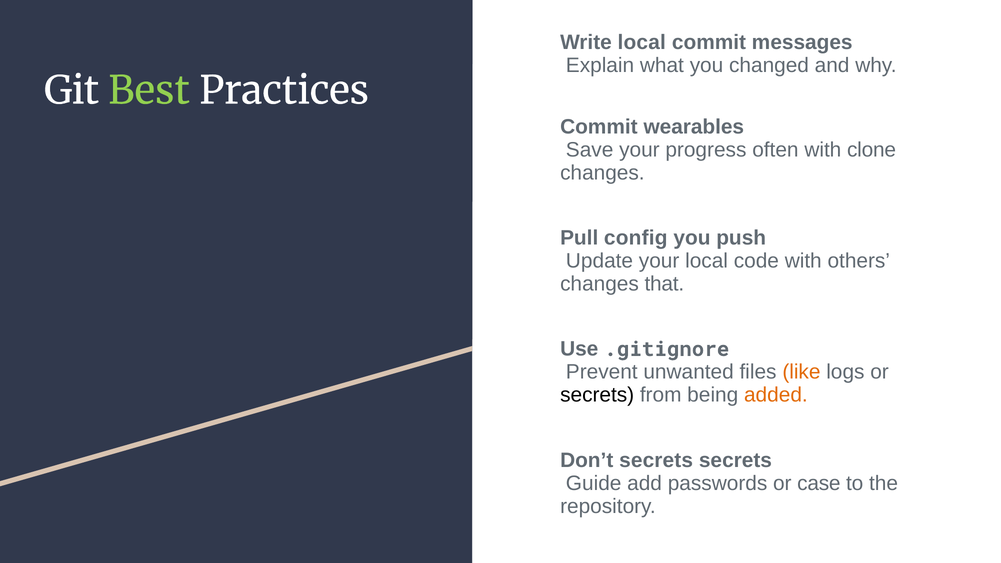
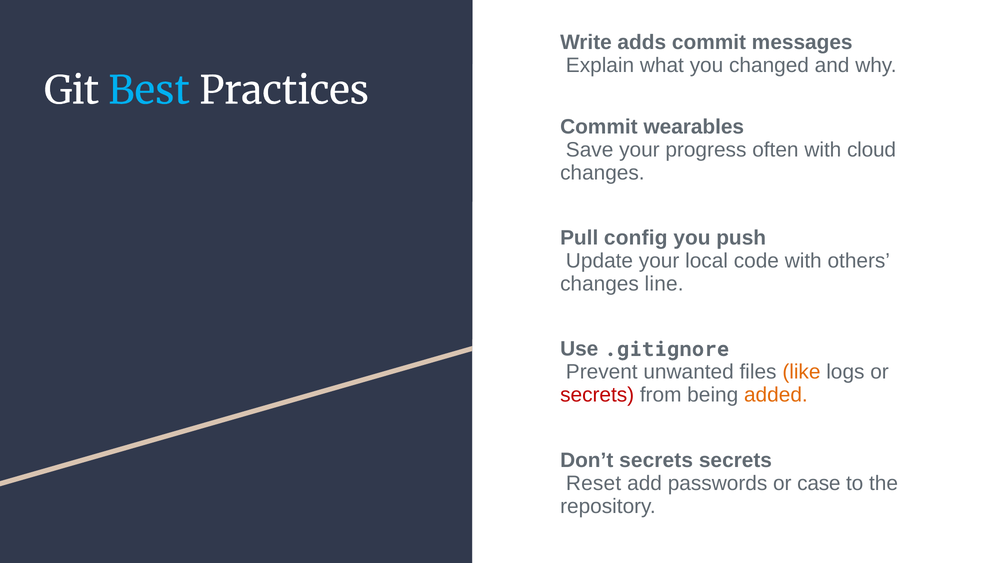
Write local: local -> adds (642, 43)
Best colour: light green -> light blue (149, 91)
clone: clone -> cloud (872, 150)
that: that -> line (664, 284)
secrets colour: black -> red (597, 395)
Guide: Guide -> Reset (594, 483)
